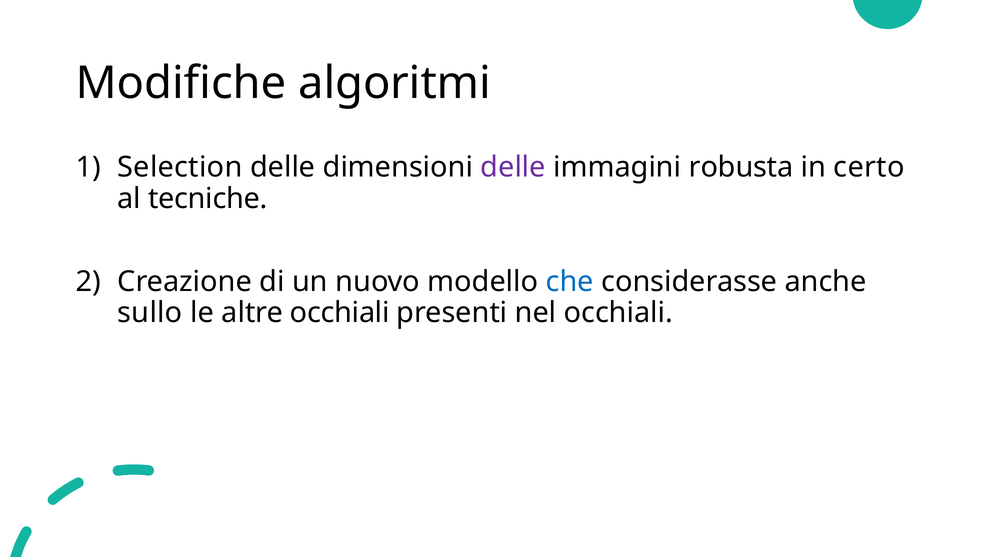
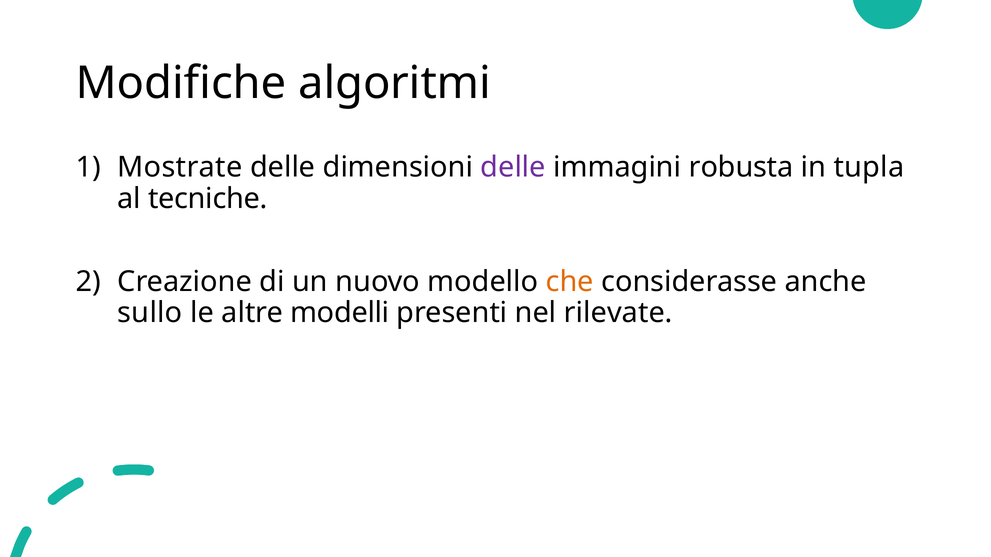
Selection: Selection -> Mostrate (180, 168)
certo: certo -> tupla (869, 168)
che colour: blue -> orange (570, 282)
altre occhiali: occhiali -> modelli (340, 313)
nel occhiali: occhiali -> rilevate (618, 313)
